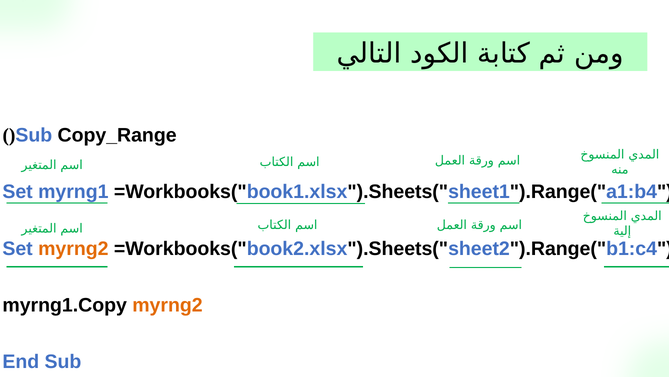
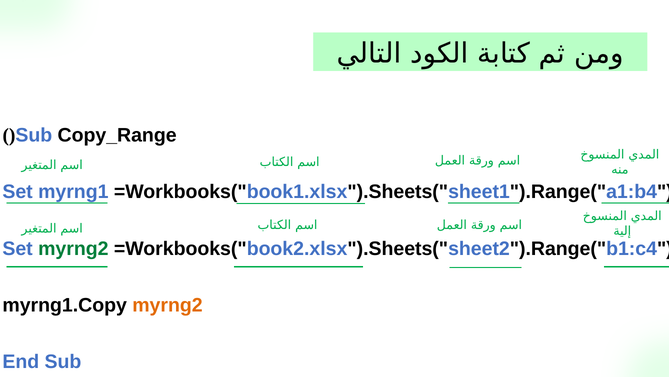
myrng2 colour: orange -> green (73, 248)
